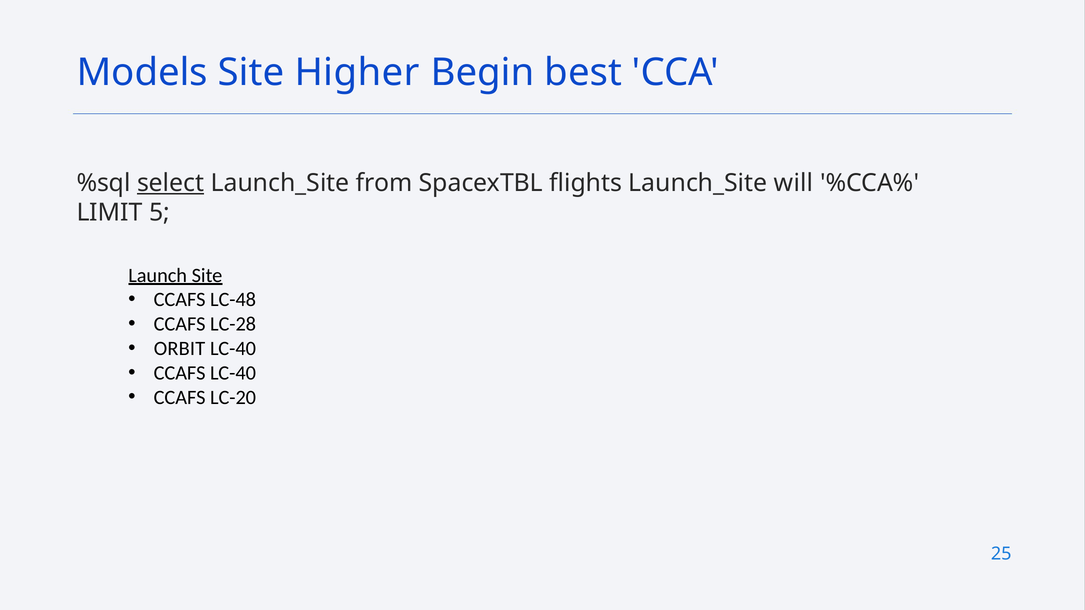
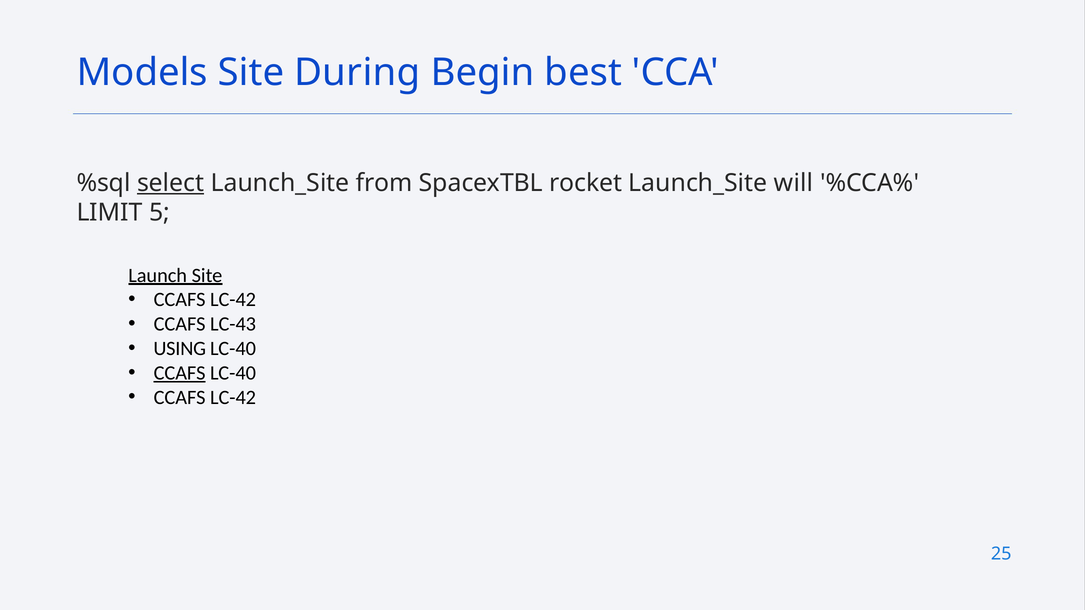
Higher: Higher -> During (357, 72)
flights: flights -> rocket (586, 183)
LC-48: LC-48 -> LC-42 (233, 300)
LC-28: LC-28 -> LC-43 (233, 324)
ORBIT: ORBIT -> USING (180, 349)
CCAFS underline: none -> present (180, 373)
LC-20: LC-20 -> LC-42 (233, 397)
